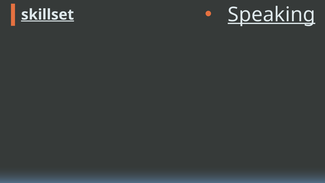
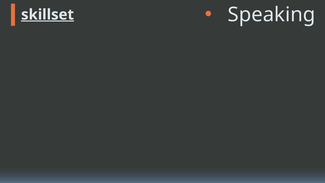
Speaking underline: present -> none (272, 15)
